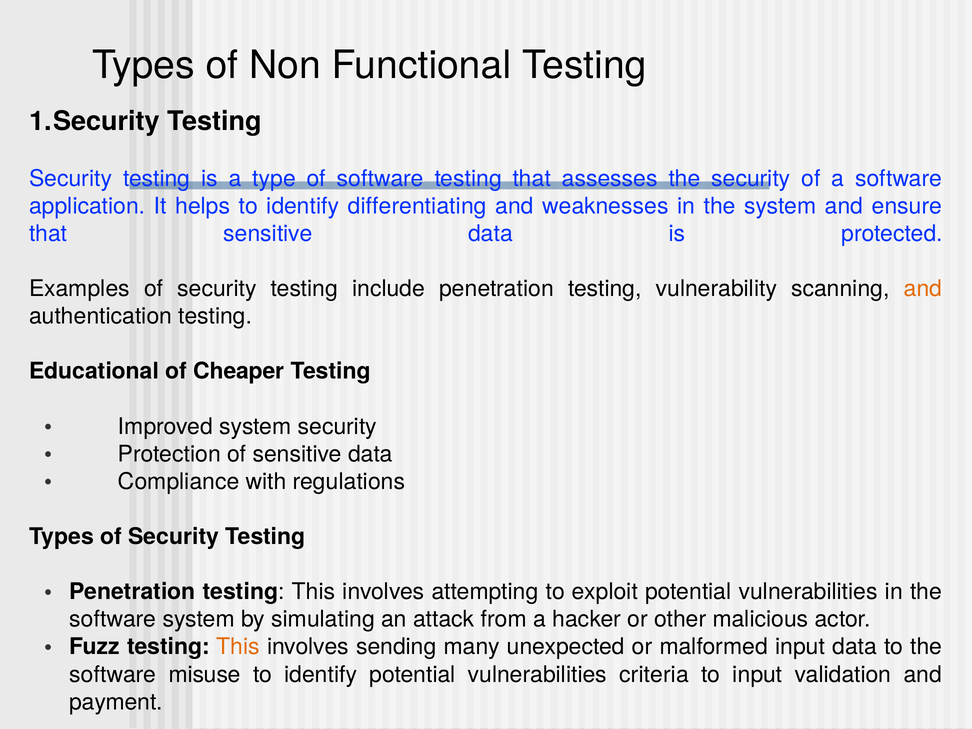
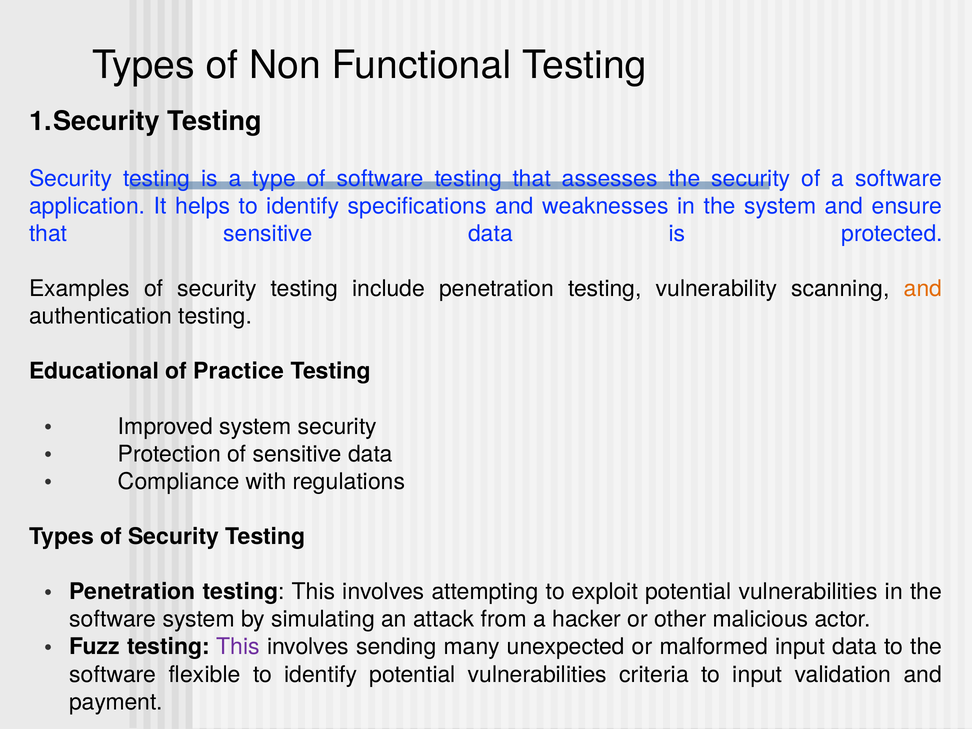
differentiating: differentiating -> specifications (417, 206)
Cheaper: Cheaper -> Practice (239, 371)
This colour: orange -> purple (238, 647)
misuse: misuse -> flexible (205, 674)
